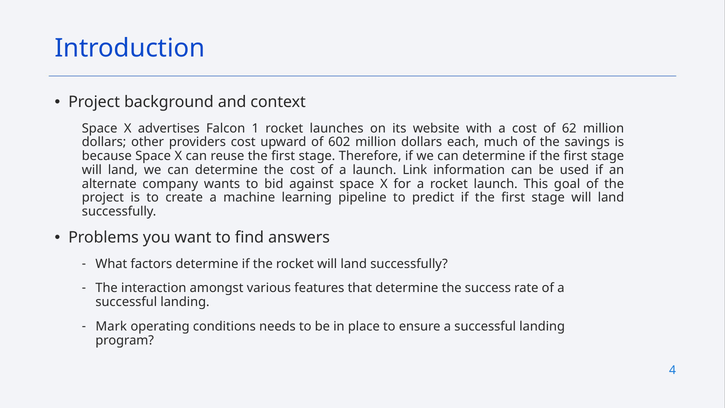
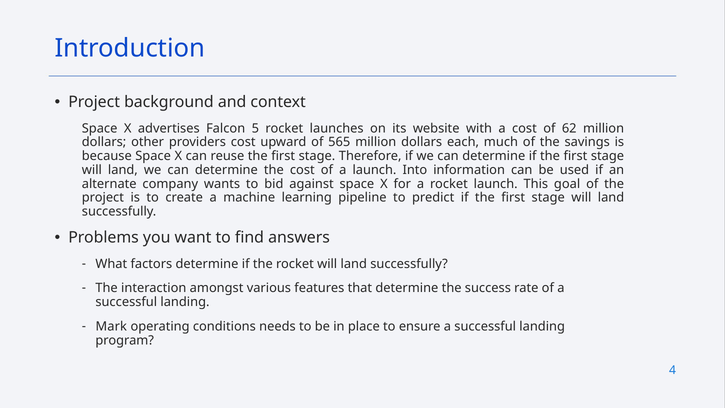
1: 1 -> 5 (255, 128)
602: 602 -> 565 (339, 142)
Link: Link -> Into (415, 170)
